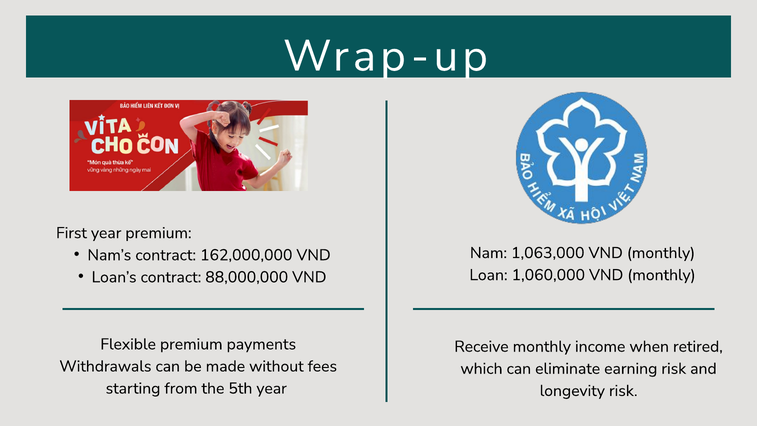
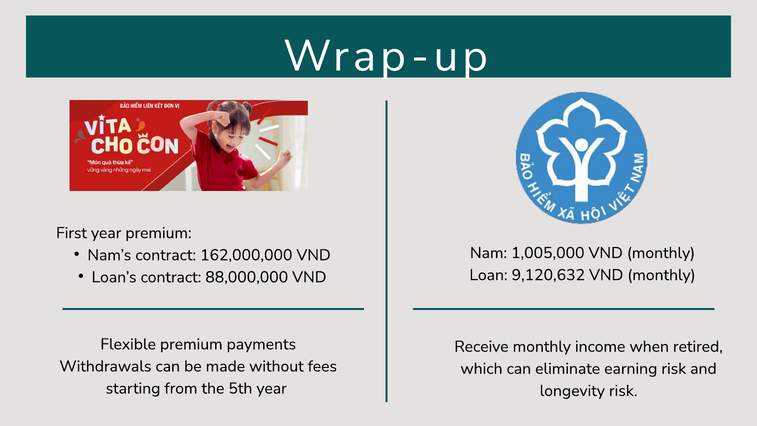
1,063,000: 1,063,000 -> 1,005,000 (548, 253)
1,060,000: 1,060,000 -> 9,120,632 (548, 275)
